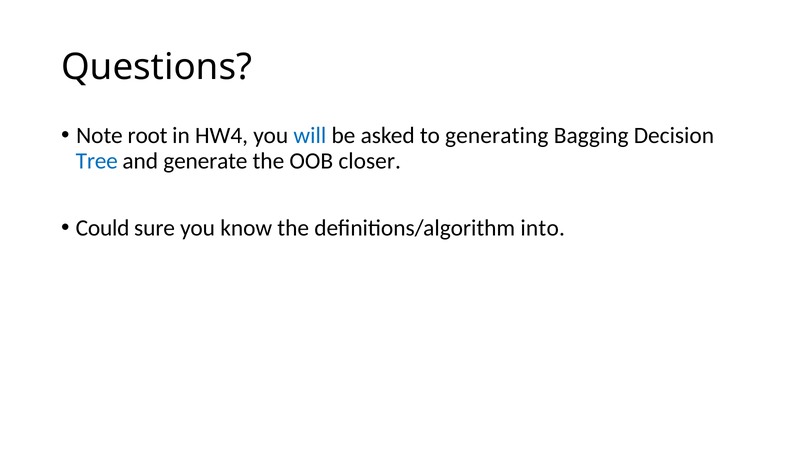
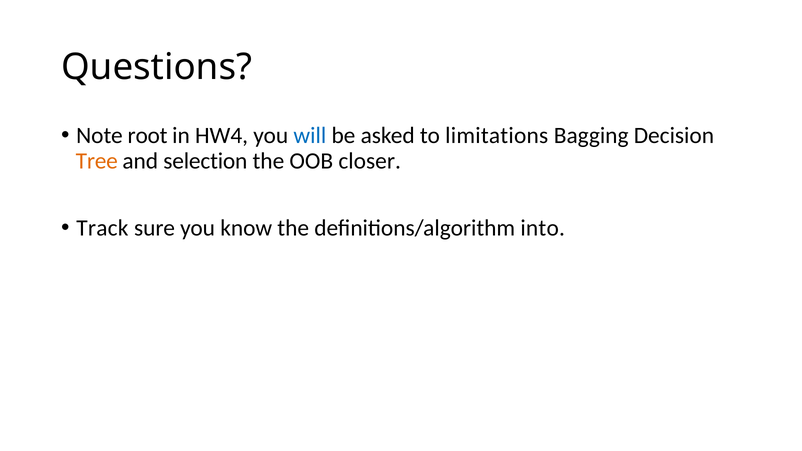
generating: generating -> limitations (497, 136)
Tree colour: blue -> orange (97, 161)
generate: generate -> selection (205, 161)
Could: Could -> Track (102, 228)
